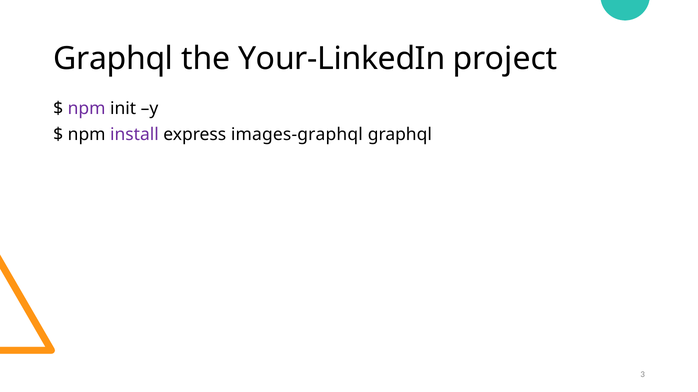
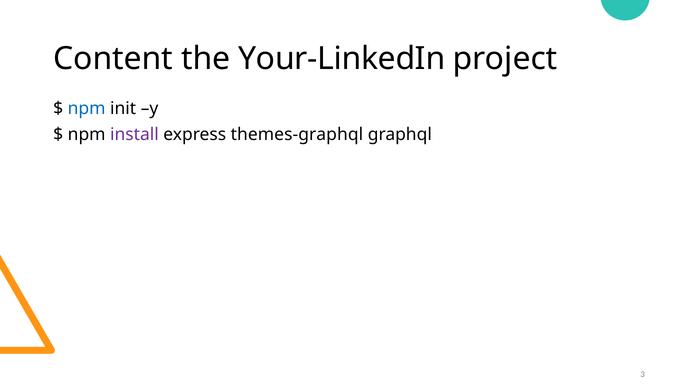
Graphql: Graphql -> Content (113, 59)
npm colour: purple -> blue (87, 109)
images-graphql: images-graphql -> themes-graphql (297, 135)
